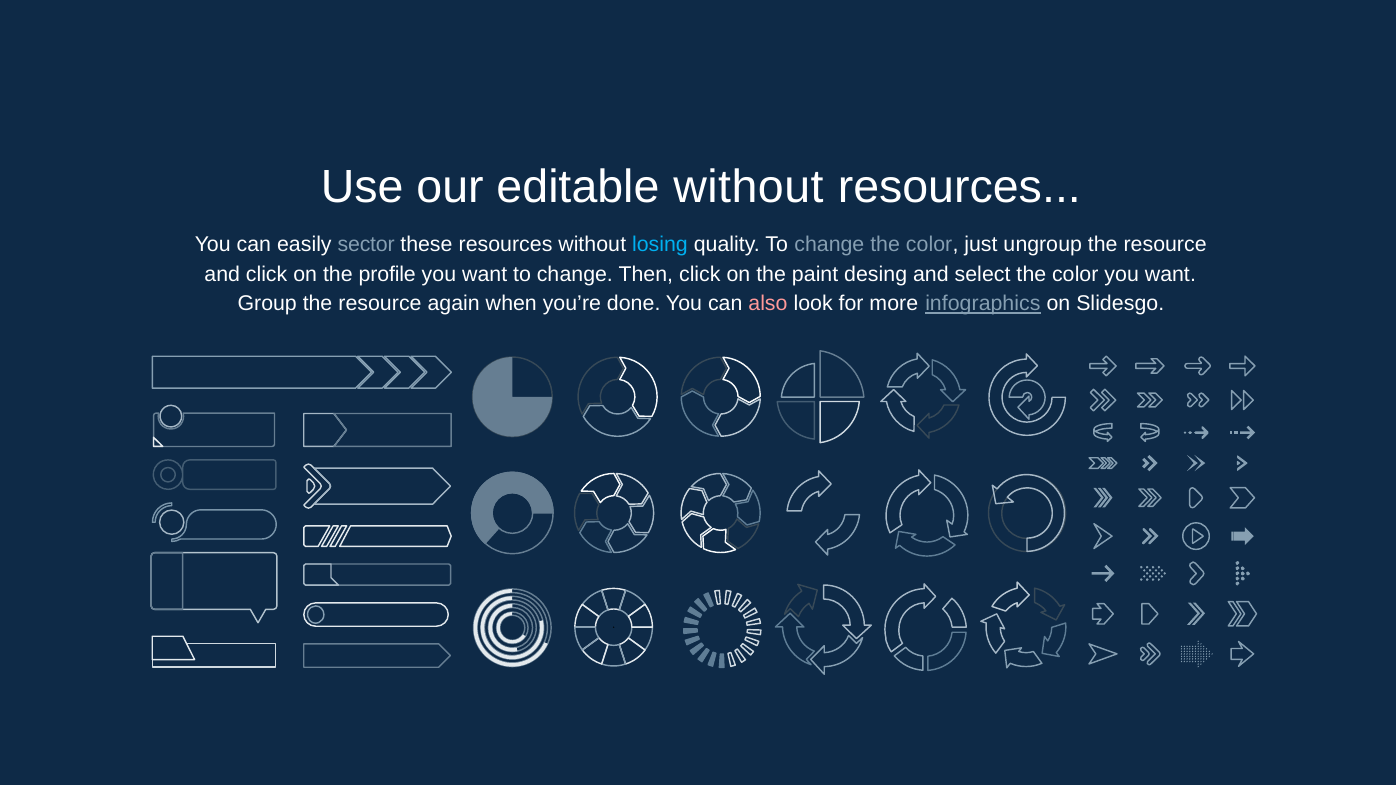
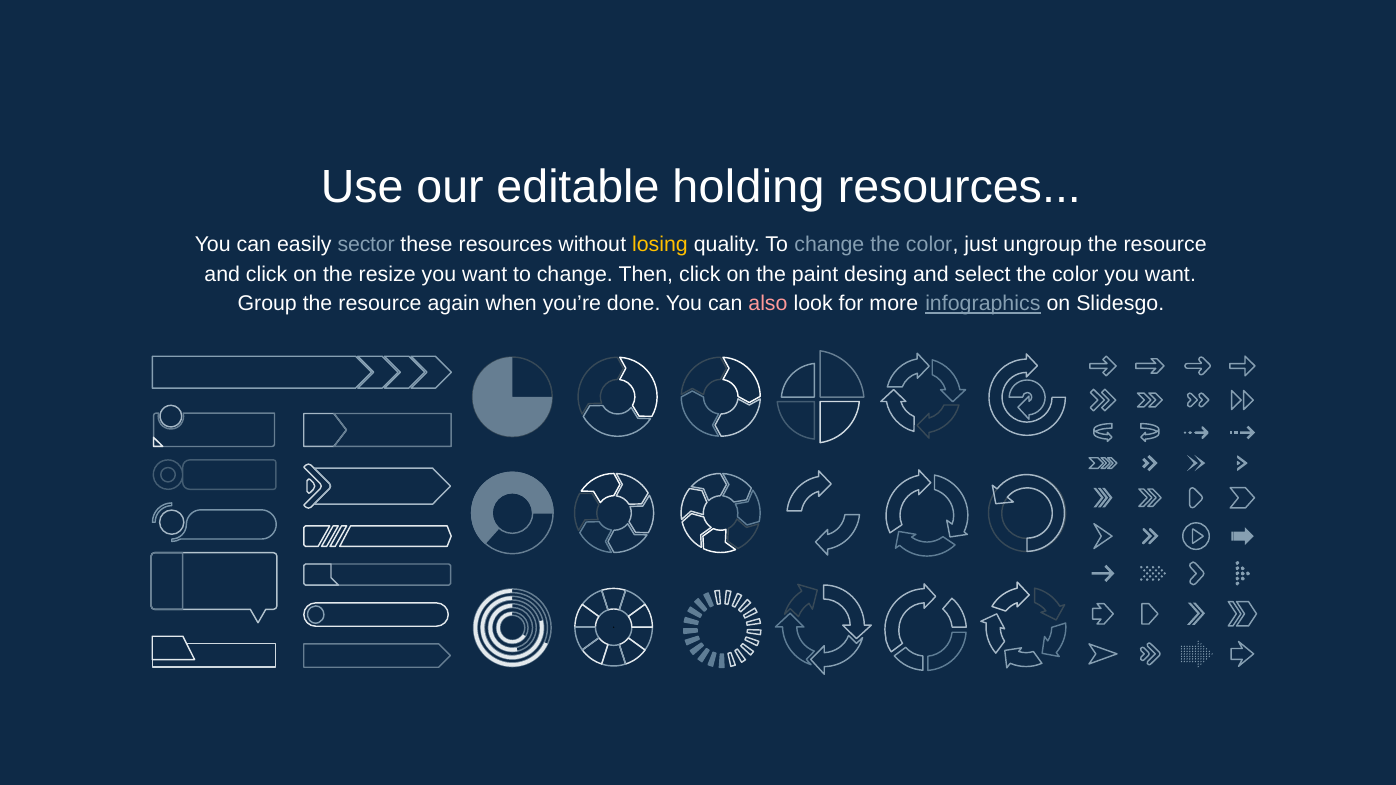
editable without: without -> holding (748, 188)
losing colour: light blue -> yellow (660, 245)
profile: profile -> resize (387, 274)
